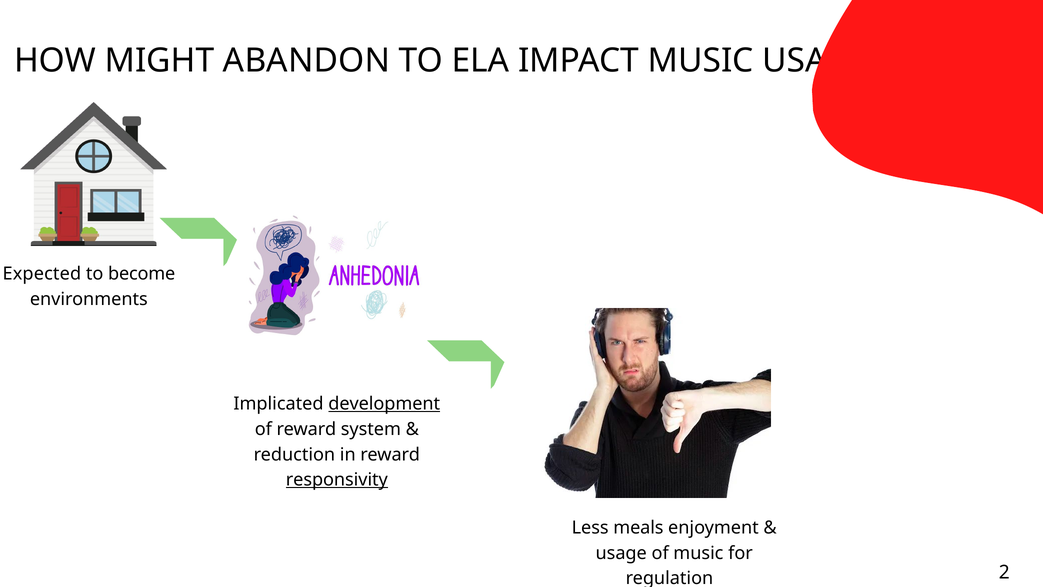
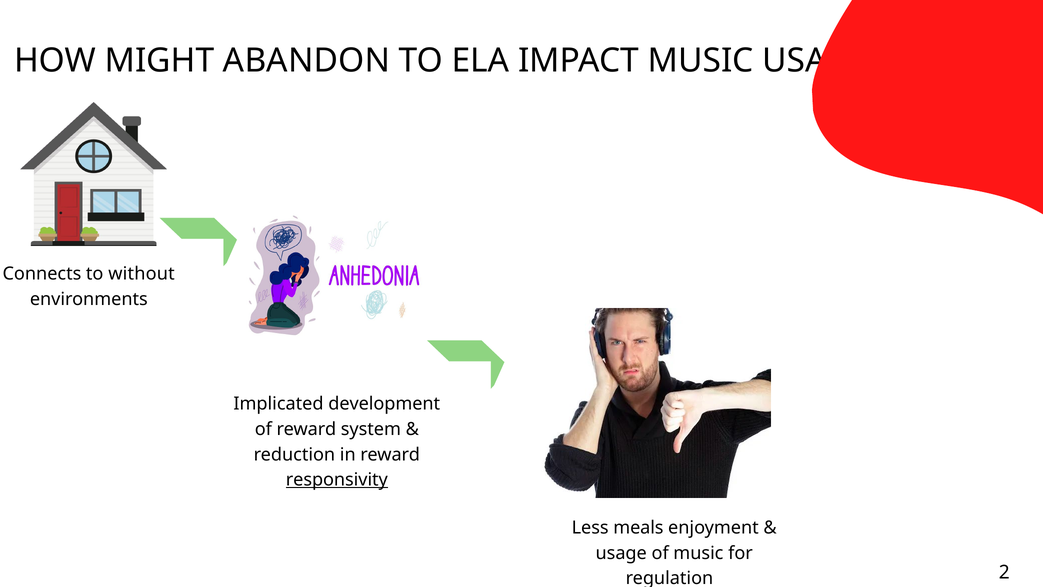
Expected: Expected -> Connects (42, 274)
become: become -> without (142, 274)
development underline: present -> none (384, 404)
